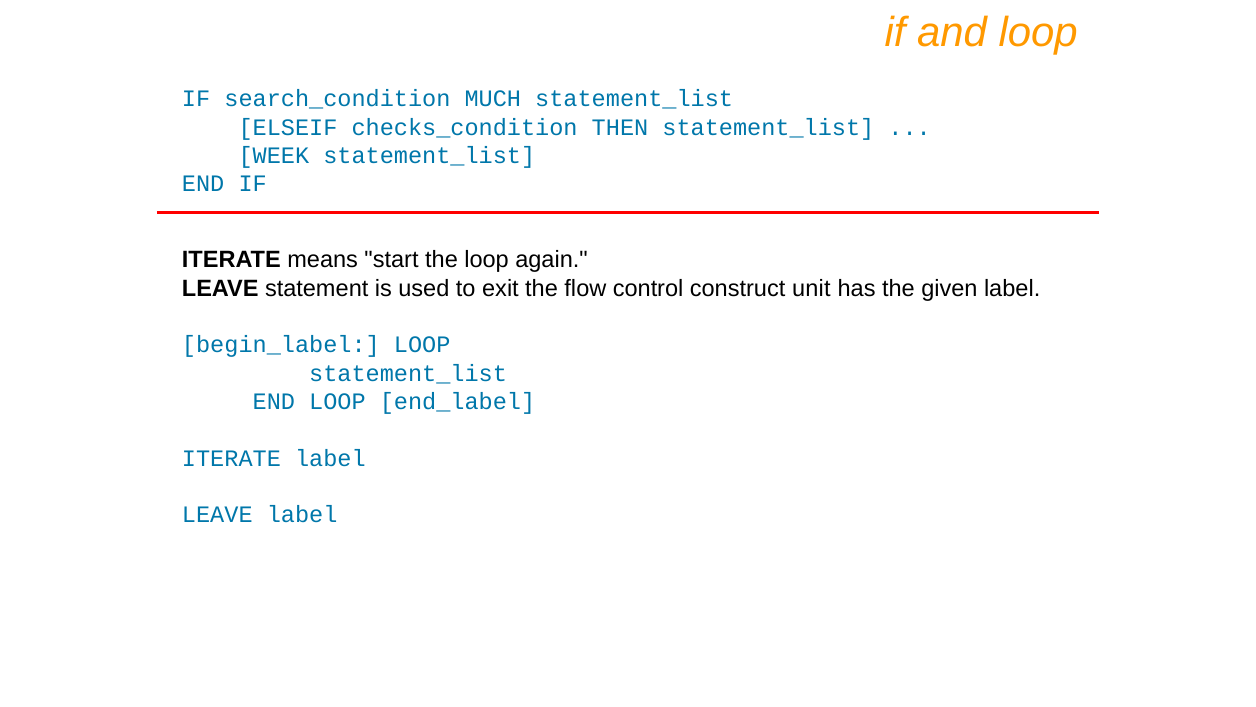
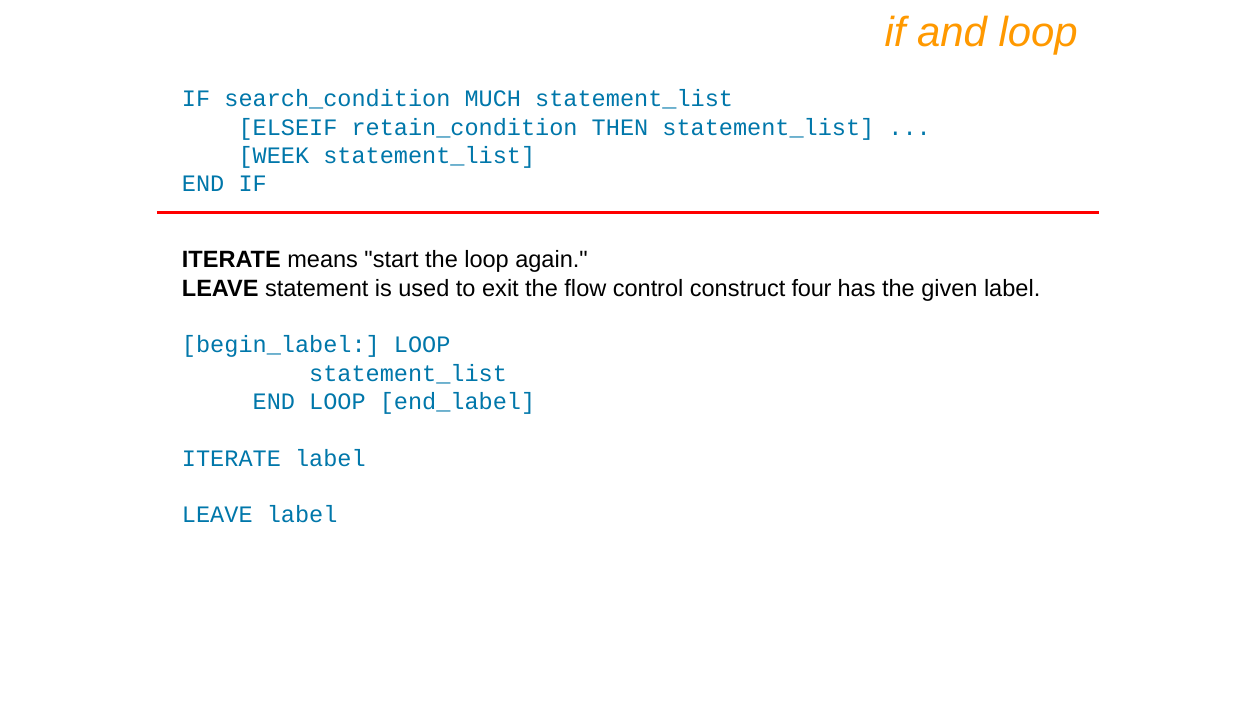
checks_condition: checks_condition -> retain_condition (465, 127)
unit: unit -> four (812, 288)
